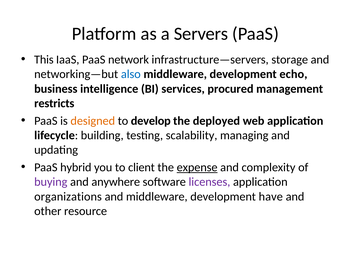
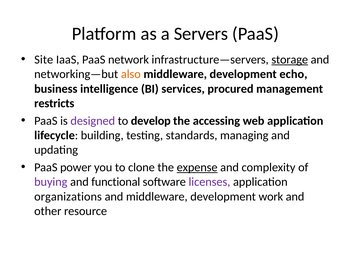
This: This -> Site (44, 60)
storage underline: none -> present (290, 60)
also colour: blue -> orange (131, 74)
designed colour: orange -> purple (93, 121)
deployed: deployed -> accessing (216, 121)
scalability: scalability -> standards (192, 135)
hybrid: hybrid -> power (76, 167)
client: client -> clone (141, 167)
anywhere: anywhere -> functional (116, 182)
have: have -> work (271, 197)
